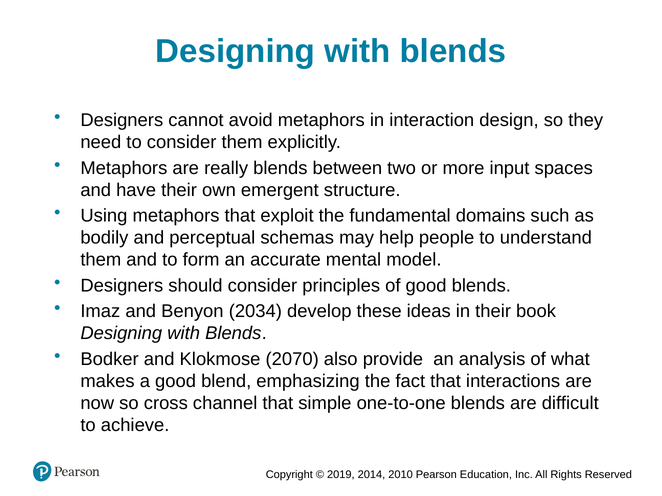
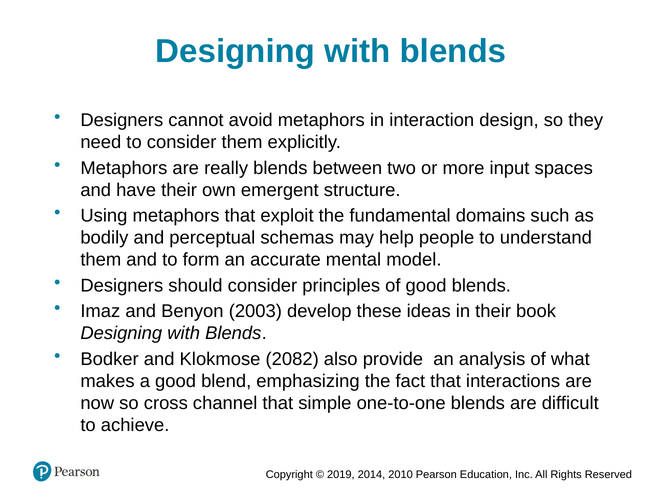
2034: 2034 -> 2003 (255, 312)
2070: 2070 -> 2082 (292, 360)
